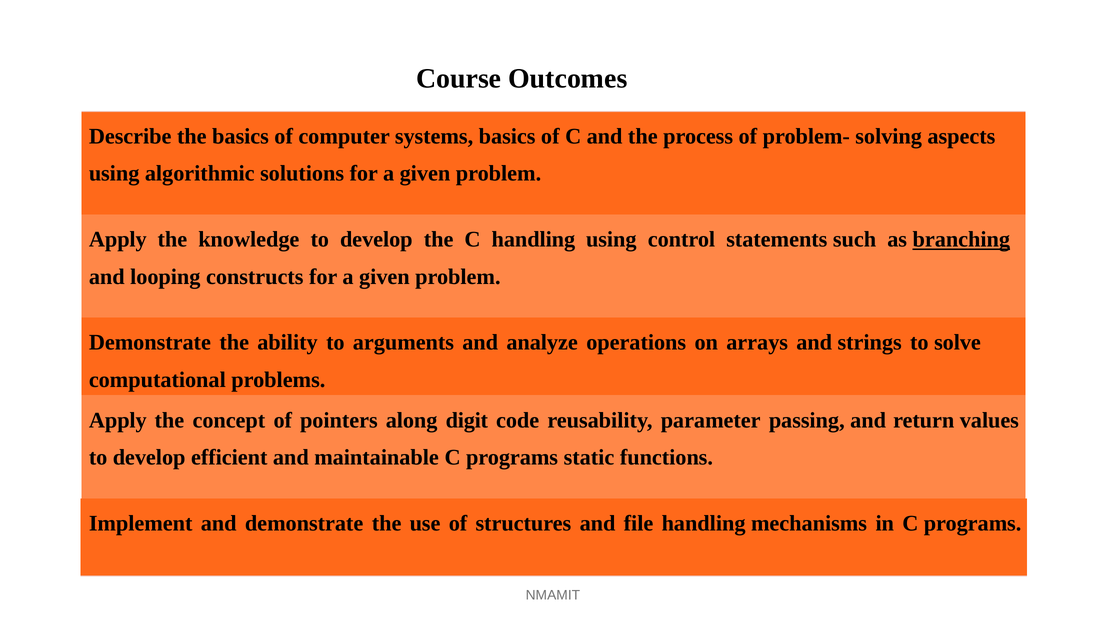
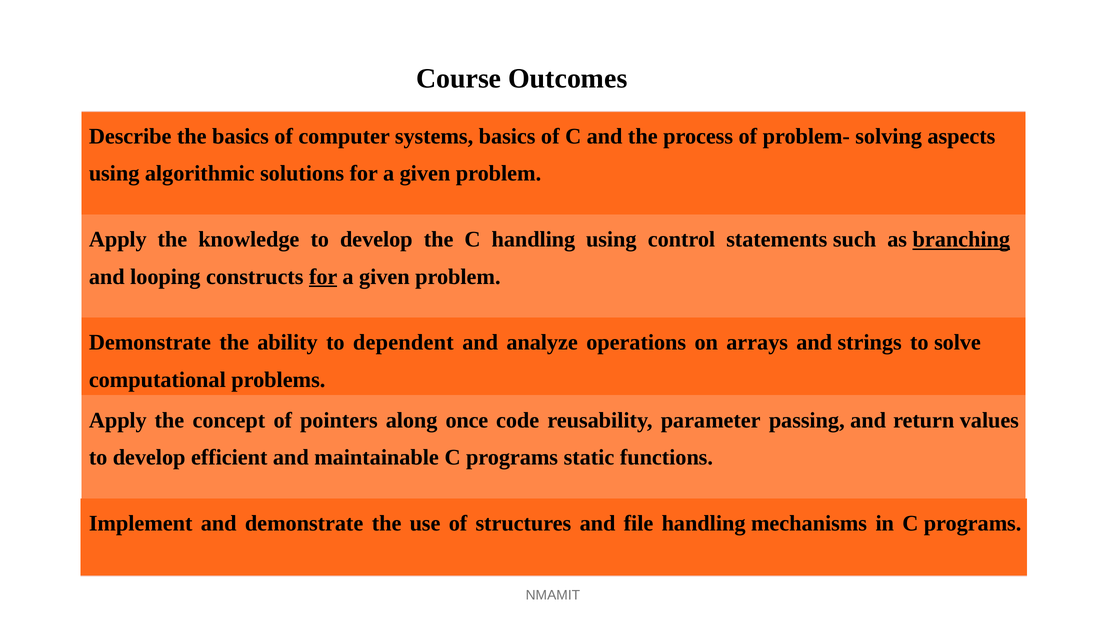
for underline: none -> present (323, 277)
arguments: arguments -> dependent (403, 342)
digit: digit -> once (467, 420)
